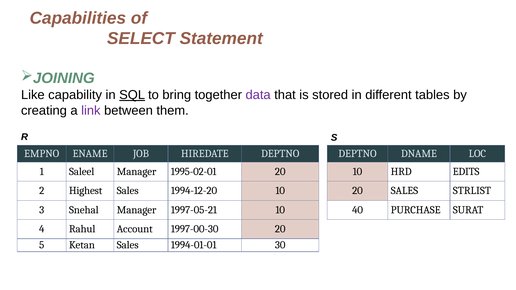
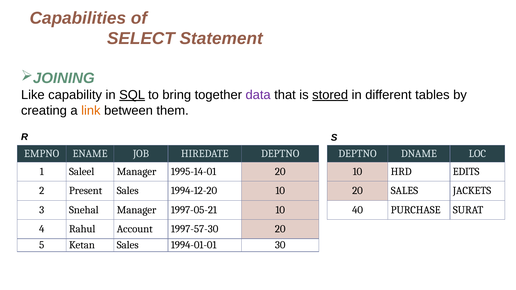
stored underline: none -> present (330, 95)
link colour: purple -> orange (91, 111)
1995-02-01: 1995-02-01 -> 1995-14-01 (194, 172)
Highest: Highest -> Present (86, 191)
STRLIST: STRLIST -> JACKETS (472, 191)
1997-00-30: 1997-00-30 -> 1997-57-30 (195, 229)
